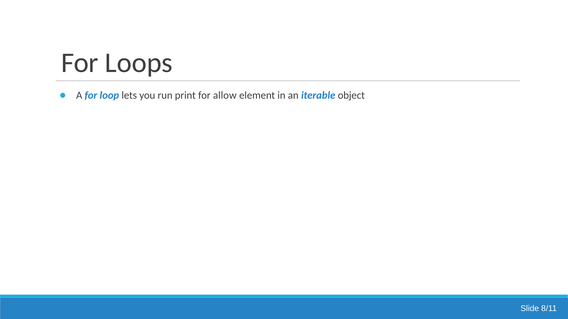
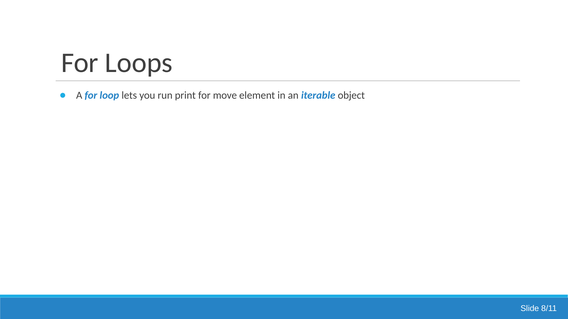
allow: allow -> move (225, 96)
